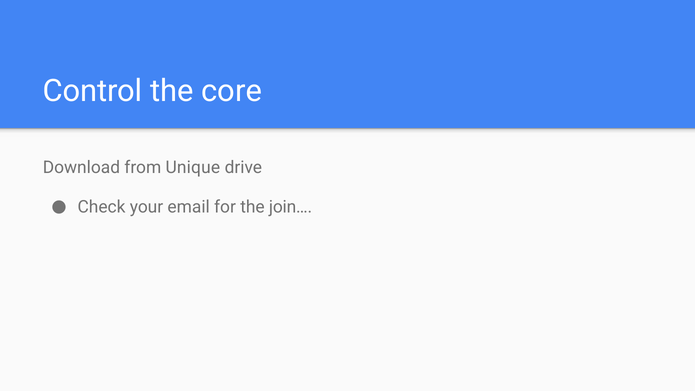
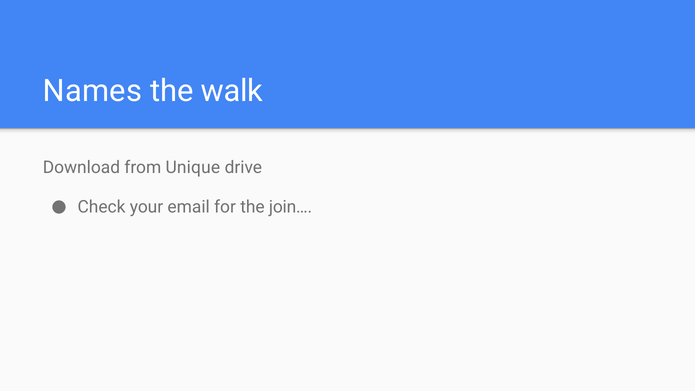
Control: Control -> Names (92, 91)
core: core -> walk (232, 91)
